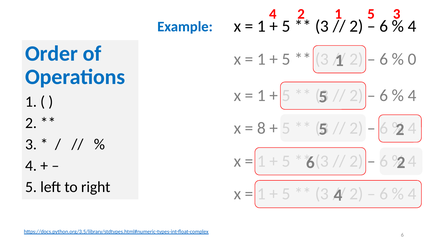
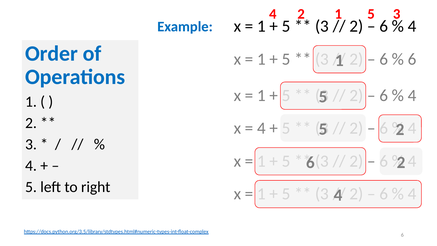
0: 0 -> 6 (412, 59)
8: 8 -> 4 (262, 128)
